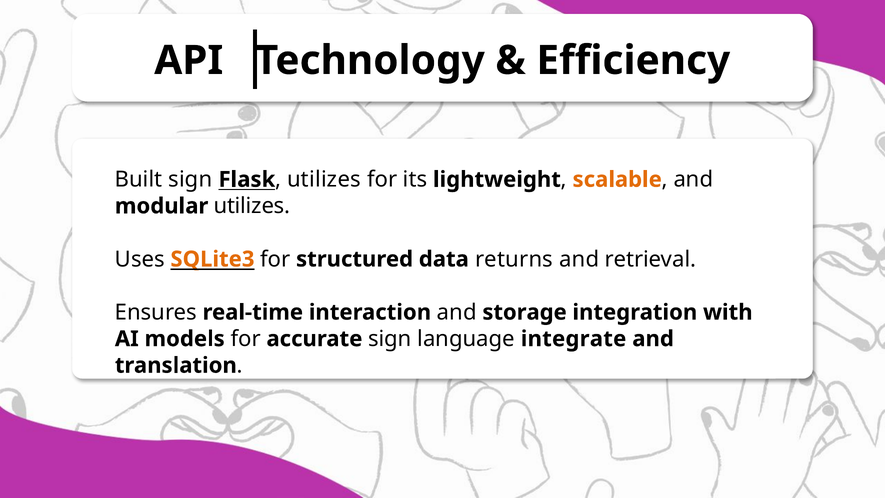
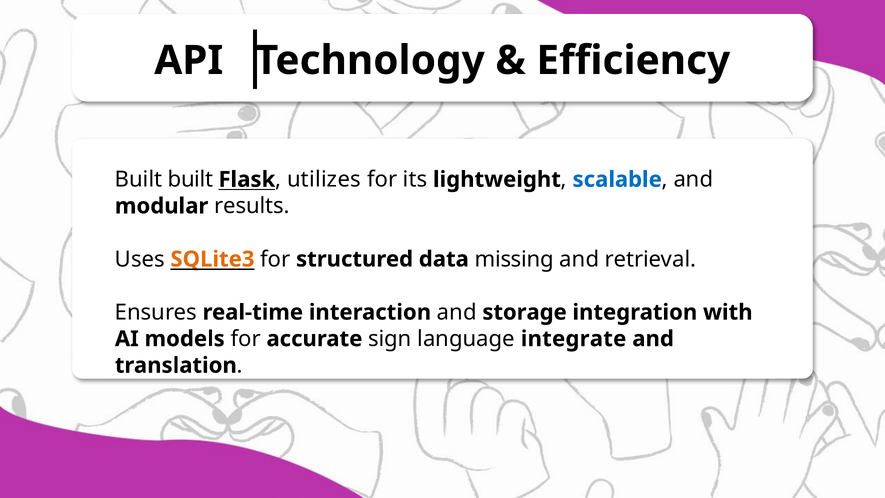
Built sign: sign -> built (191, 179)
scalable colour: orange -> blue (617, 179)
modular utilizes: utilizes -> results (252, 206)
returns: returns -> missing (514, 259)
